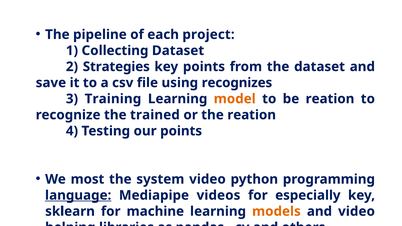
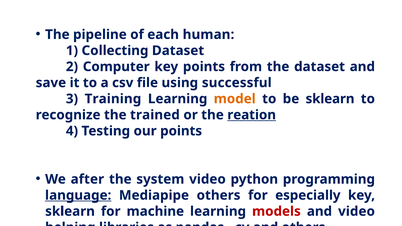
project: project -> human (209, 35)
Strategies: Strategies -> Computer (116, 67)
recognizes: recognizes -> successful (237, 83)
be reation: reation -> sklearn (330, 99)
reation underline: none -> present (252, 115)
most: most -> after (87, 179)
Mediapipe videos: videos -> others (219, 195)
models colour: orange -> red (276, 211)
